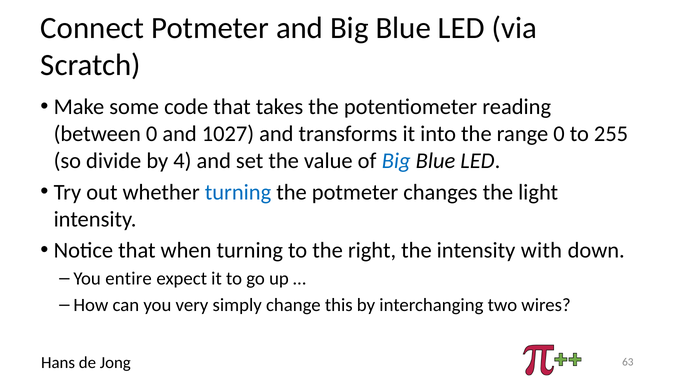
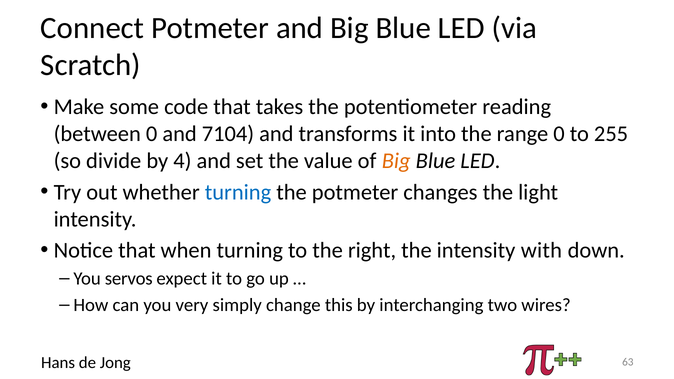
1027: 1027 -> 7104 (228, 134)
Big colour: blue -> orange (396, 161)
entire: entire -> servos (129, 279)
